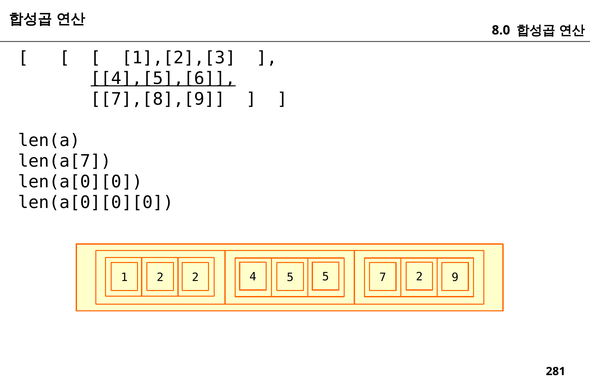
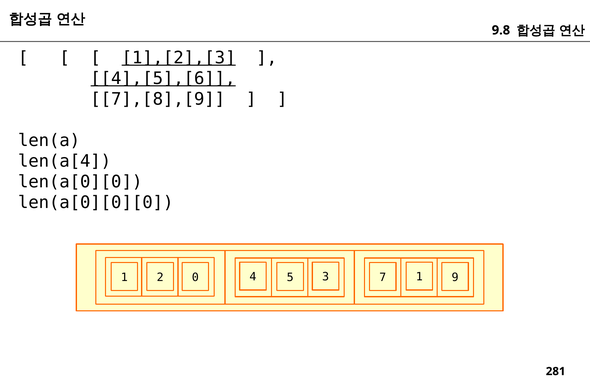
8.0: 8.0 -> 9.8 (501, 30)
1],[2],[3 underline: none -> present (179, 58)
len(a[7: len(a[7 -> len(a[4 (65, 161)
2 2: 2 -> 0 (195, 278)
5 5: 5 -> 3 (326, 277)
7 2: 2 -> 1 (419, 277)
